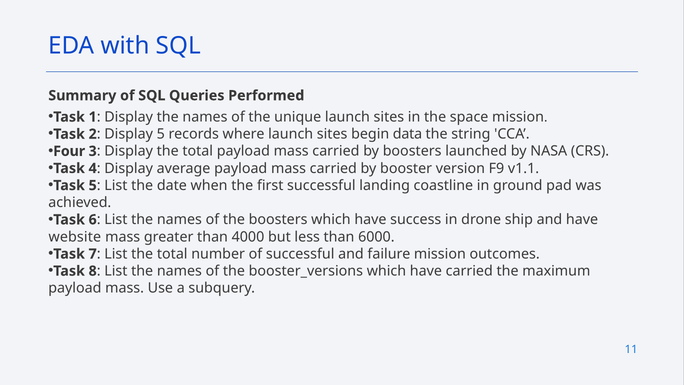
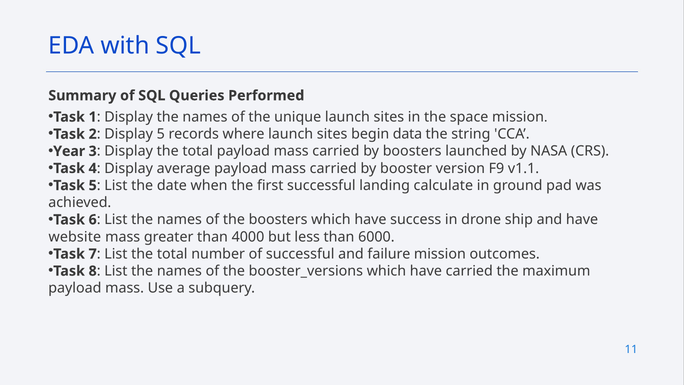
Four: Four -> Year (69, 151)
coastline: coastline -> calculate (443, 185)
